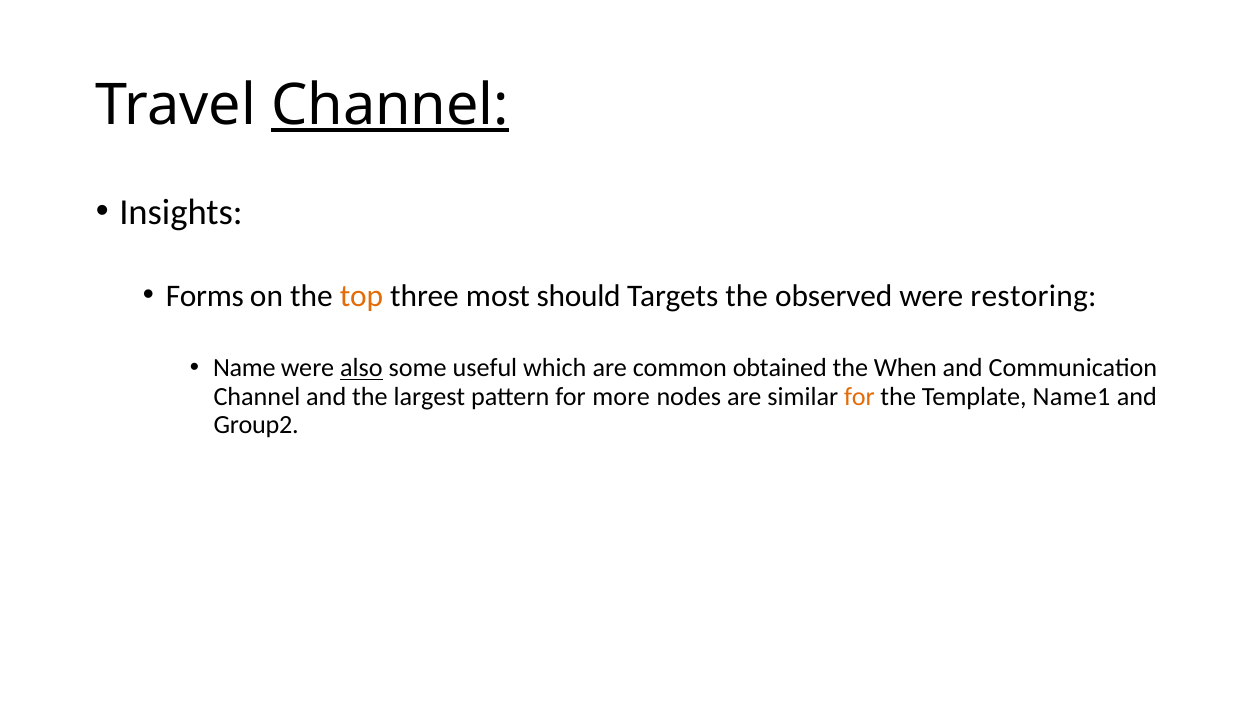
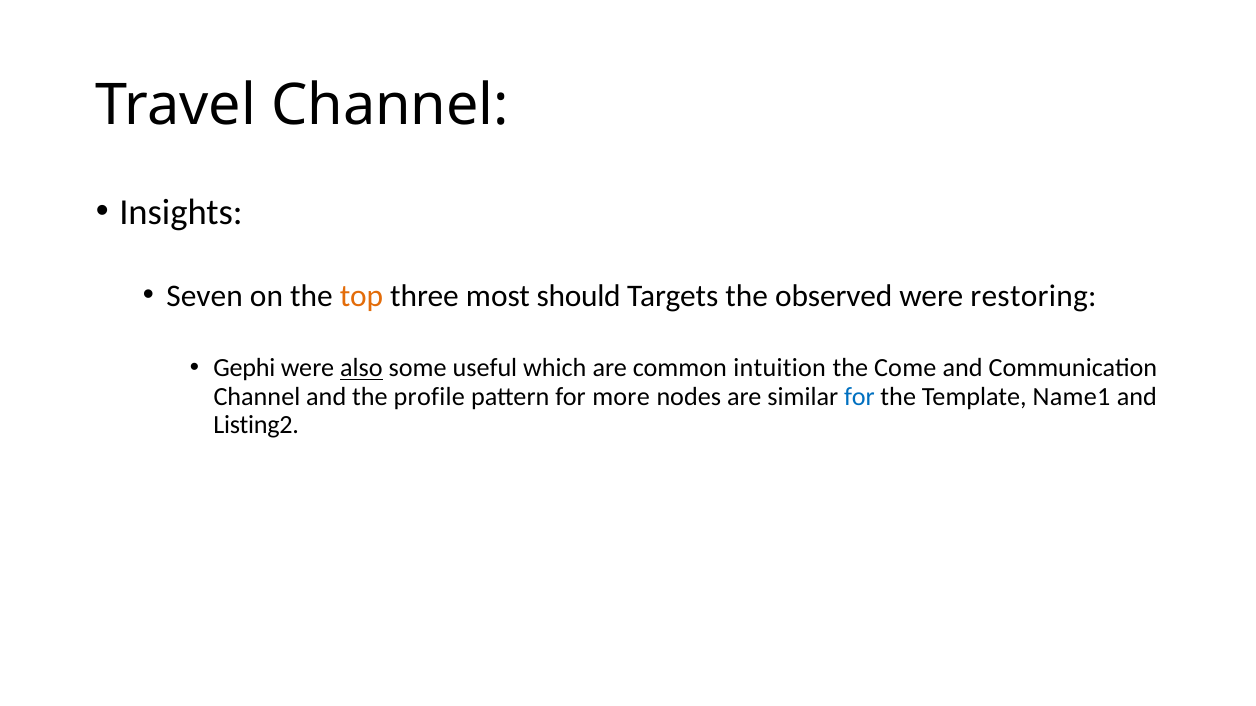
Channel underline: present -> none (390, 106)
Forms: Forms -> Seven (205, 296)
Name: Name -> Gephi (244, 368)
obtained: obtained -> intuition (780, 368)
When: When -> Come (905, 368)
largest: largest -> profile (429, 397)
for colour: orange -> blue (859, 397)
Group2: Group2 -> Listing2 (256, 425)
